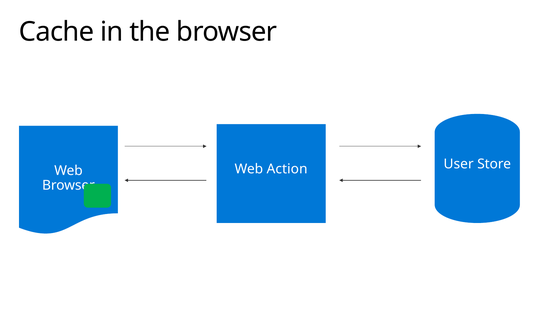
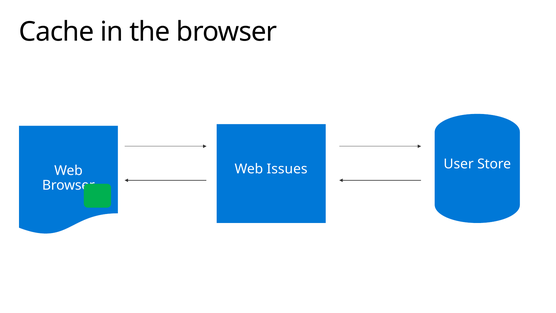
Action: Action -> Issues (287, 169)
